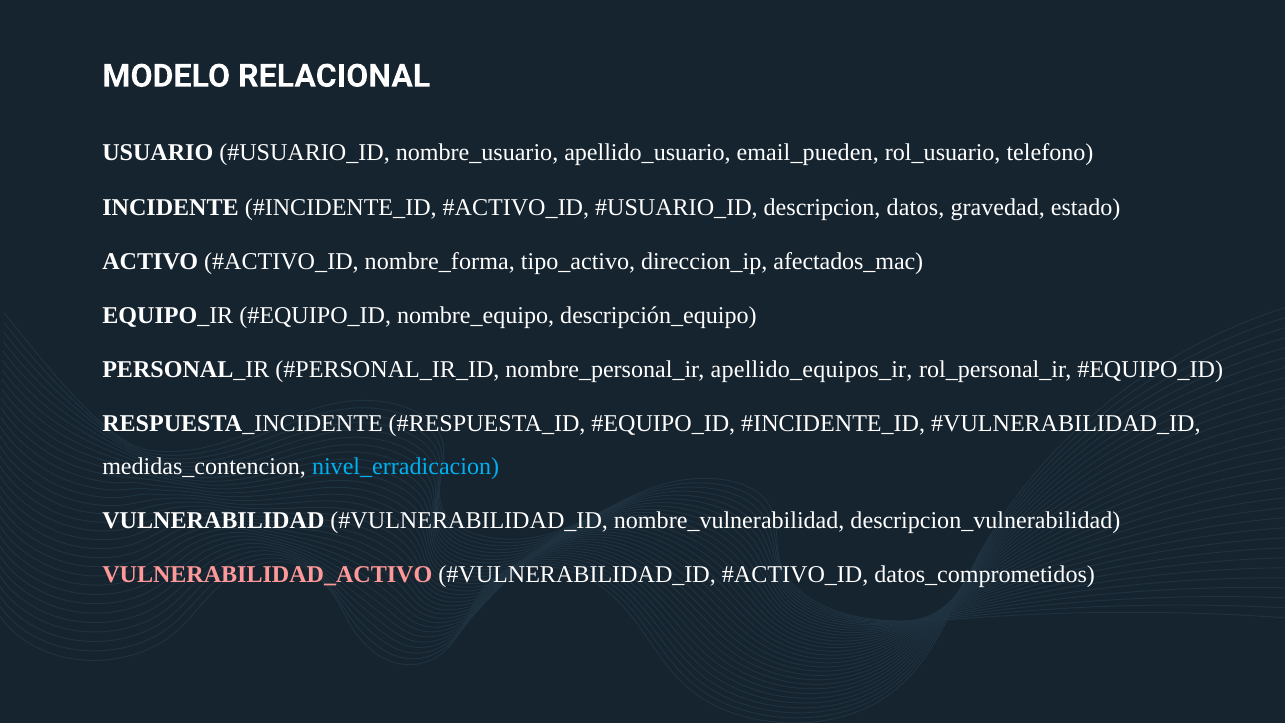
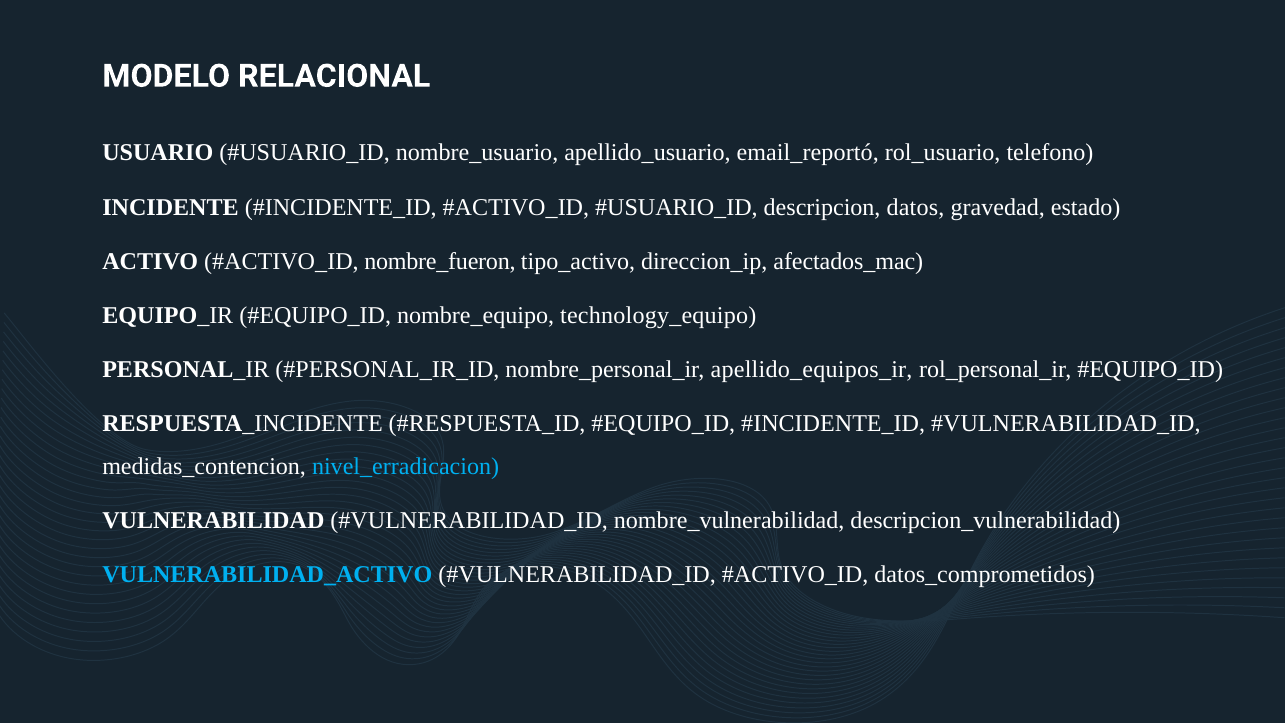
email_pueden: email_pueden -> email_reportó (808, 153)
nombre_forma: nombre_forma -> nombre_fueron (440, 261)
descripción_equipo: descripción_equipo -> technology_equipo (658, 315)
VULNERABILIDAD_ACTIVO colour: pink -> light blue (267, 575)
